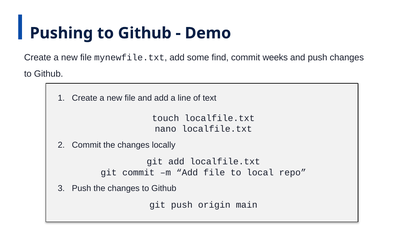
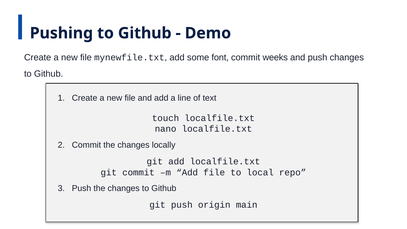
find: find -> font (220, 58)
